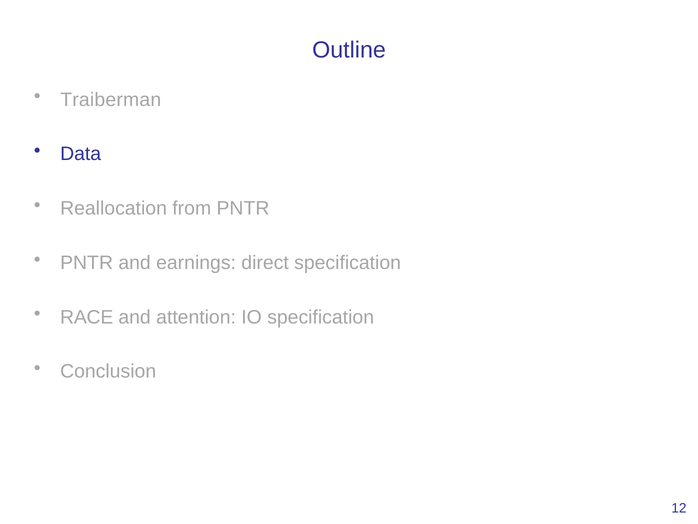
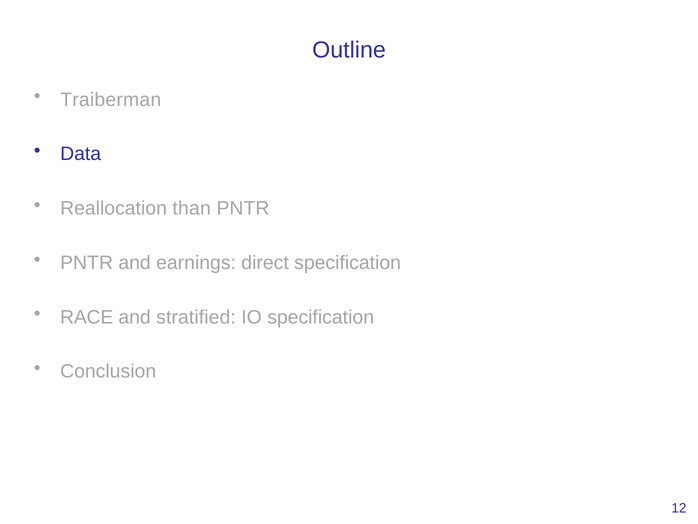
from: from -> than (192, 208)
attention: attention -> stratified (196, 317)
